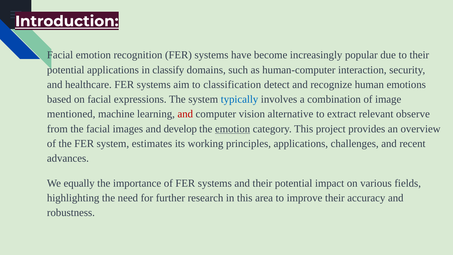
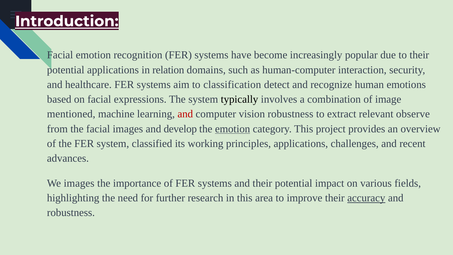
classify: classify -> relation (168, 70)
typically colour: blue -> black (240, 99)
vision alternative: alternative -> robustness (290, 114)
estimates: estimates -> classified (152, 144)
We equally: equally -> images (79, 183)
accuracy underline: none -> present (366, 198)
